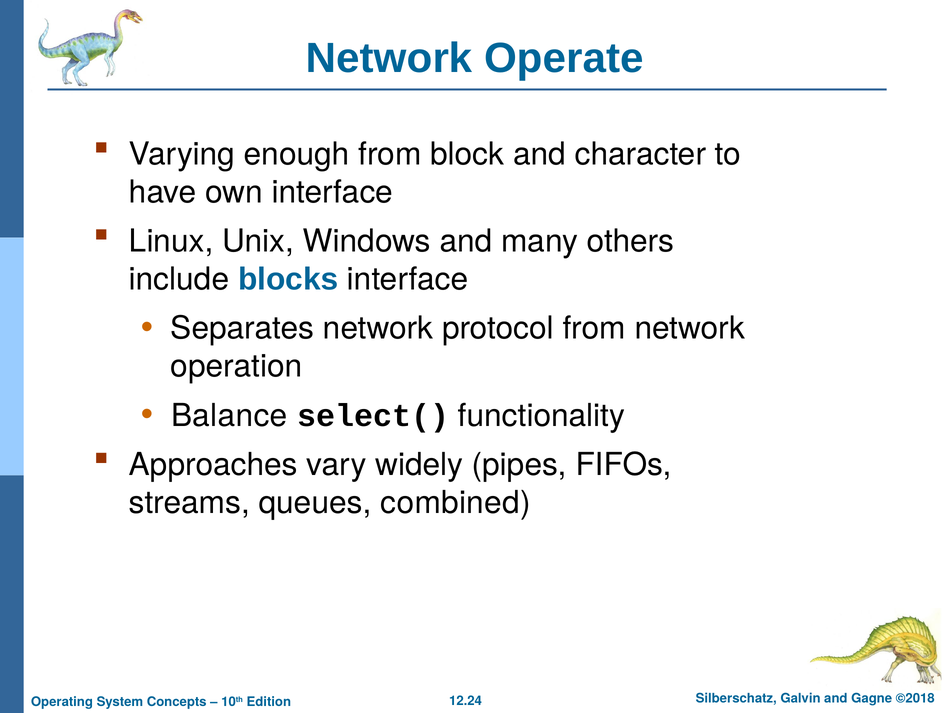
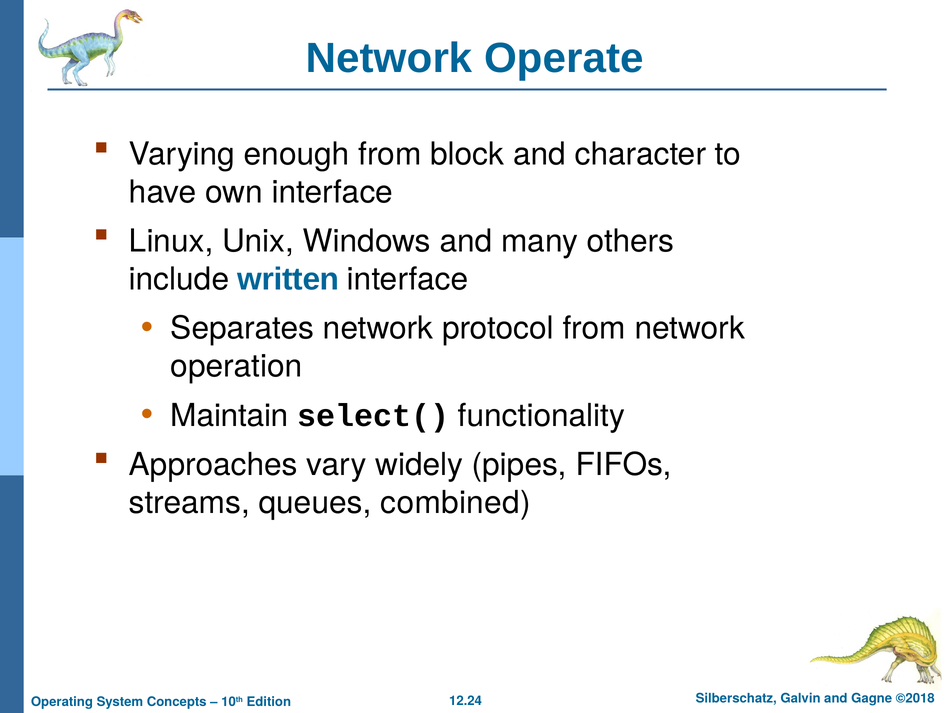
blocks: blocks -> written (288, 279)
Balance: Balance -> Maintain (230, 415)
